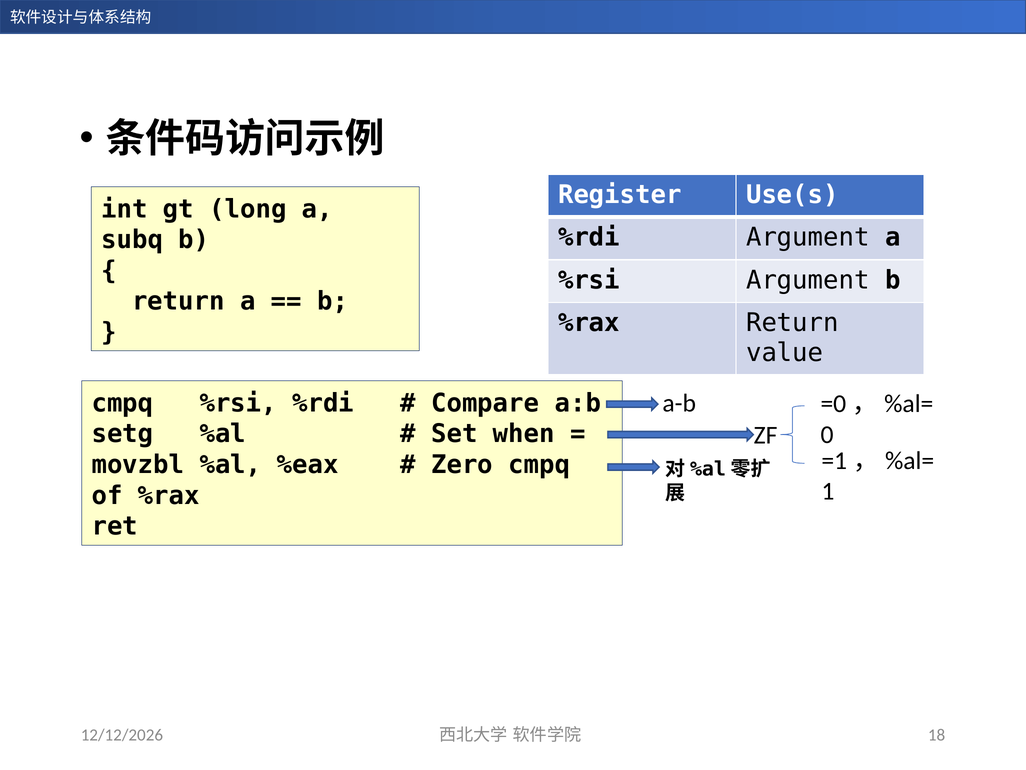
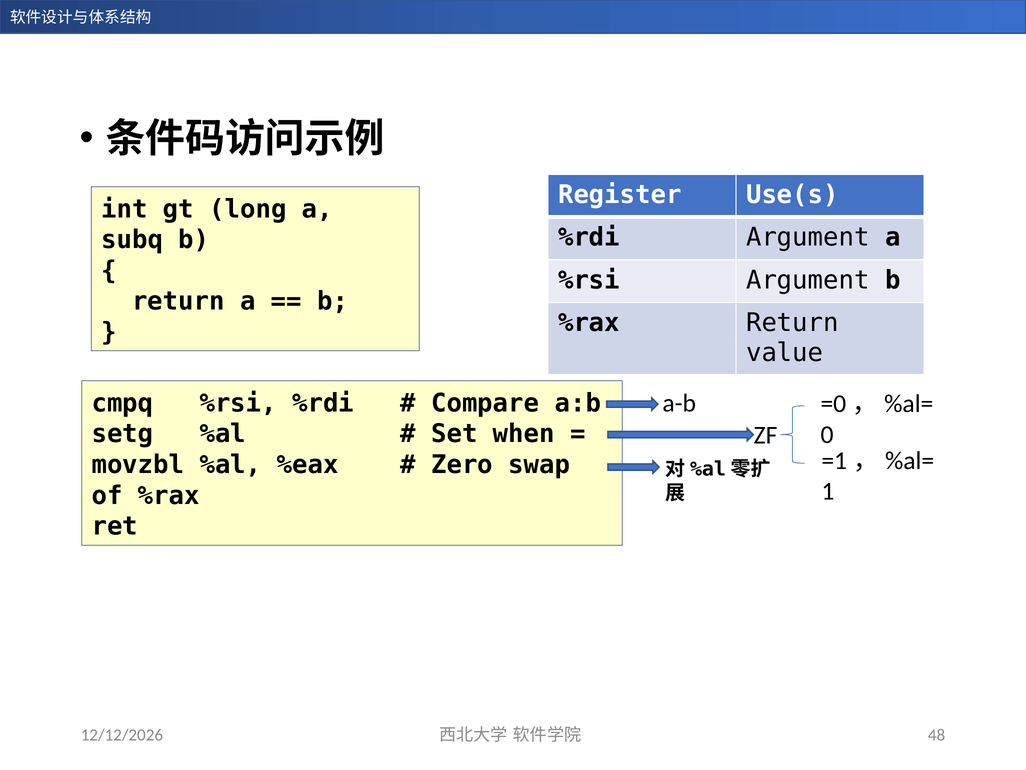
Zero cmpq: cmpq -> swap (539, 465)
18: 18 -> 48 (937, 735)
